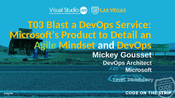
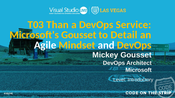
Blast: Blast -> Than (58, 25)
Microsoft's Product: Product -> Gousset (79, 35)
Agile colour: light green -> white (45, 45)
